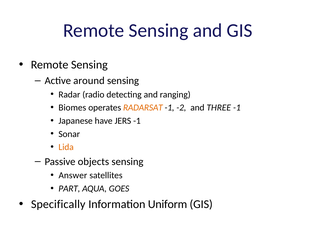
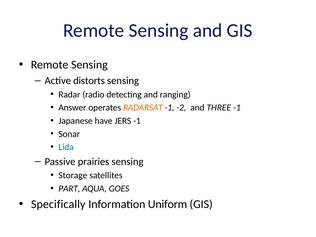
around: around -> distorts (89, 81)
Biomes: Biomes -> Answer (72, 108)
Lida colour: orange -> blue (66, 147)
objects: objects -> prairies (94, 162)
Answer: Answer -> Storage (73, 175)
